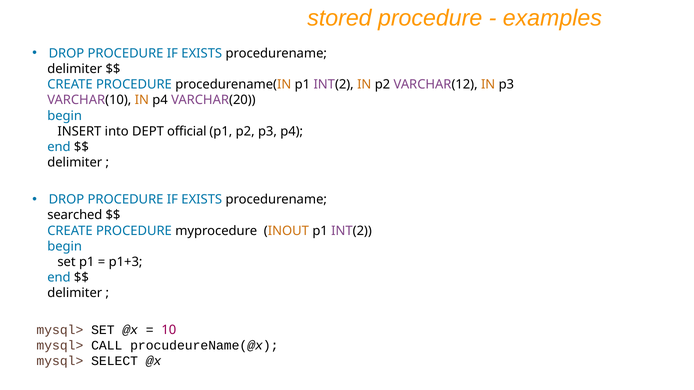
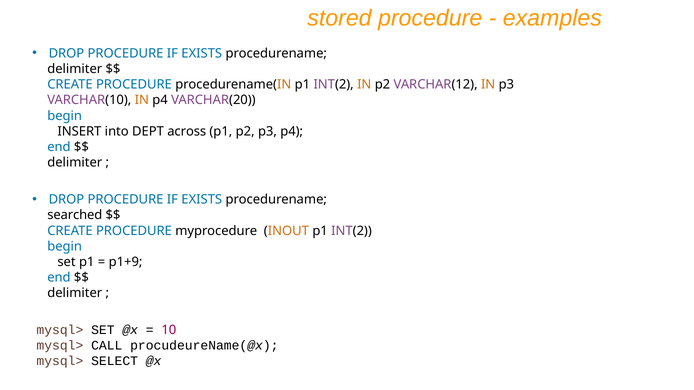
official: official -> across (187, 131)
p1+3: p1+3 -> p1+9 (126, 262)
